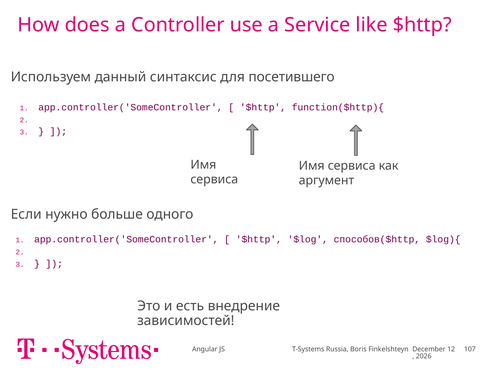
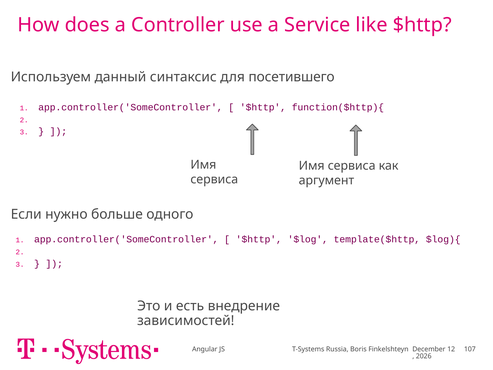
способов($http: способов($http -> template($http (377, 239)
